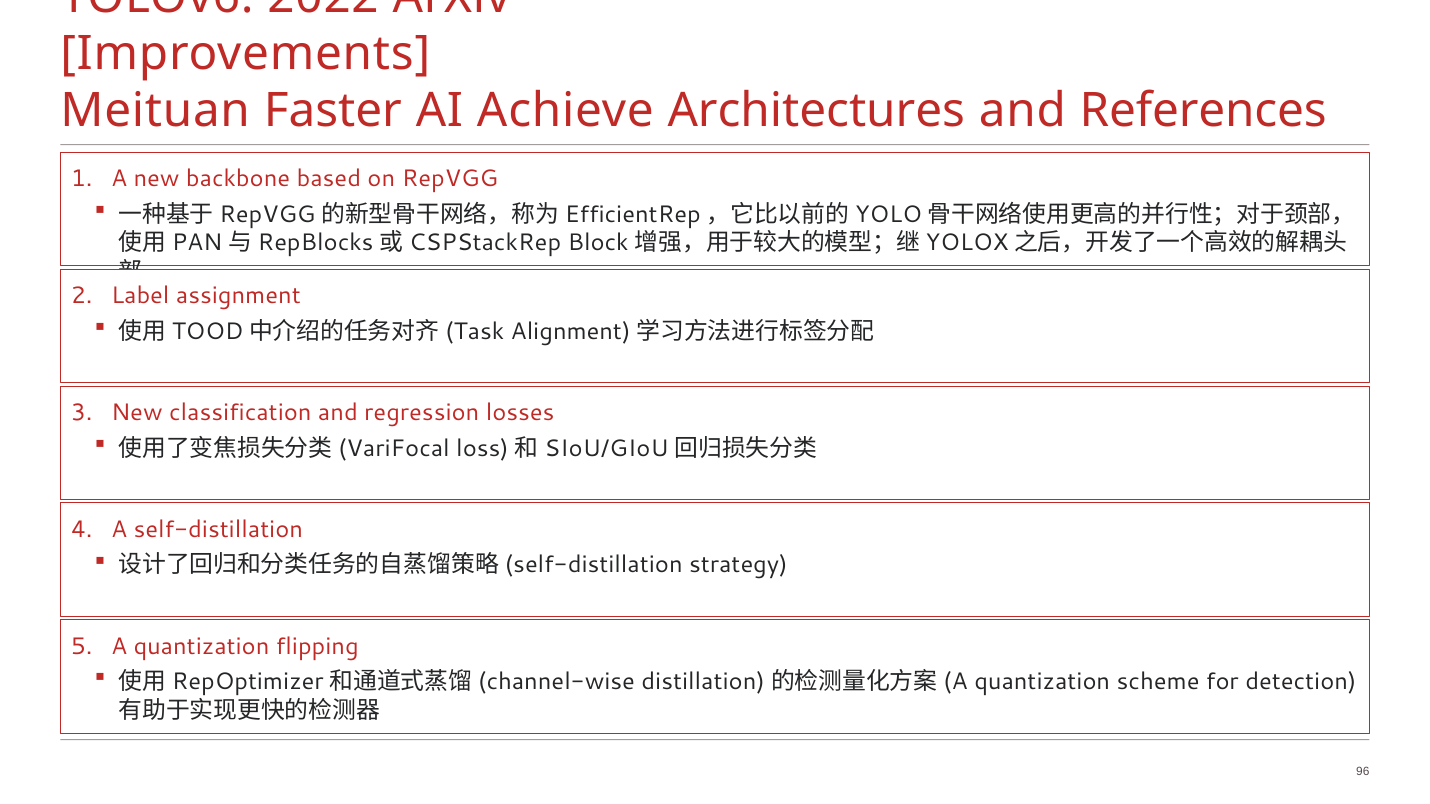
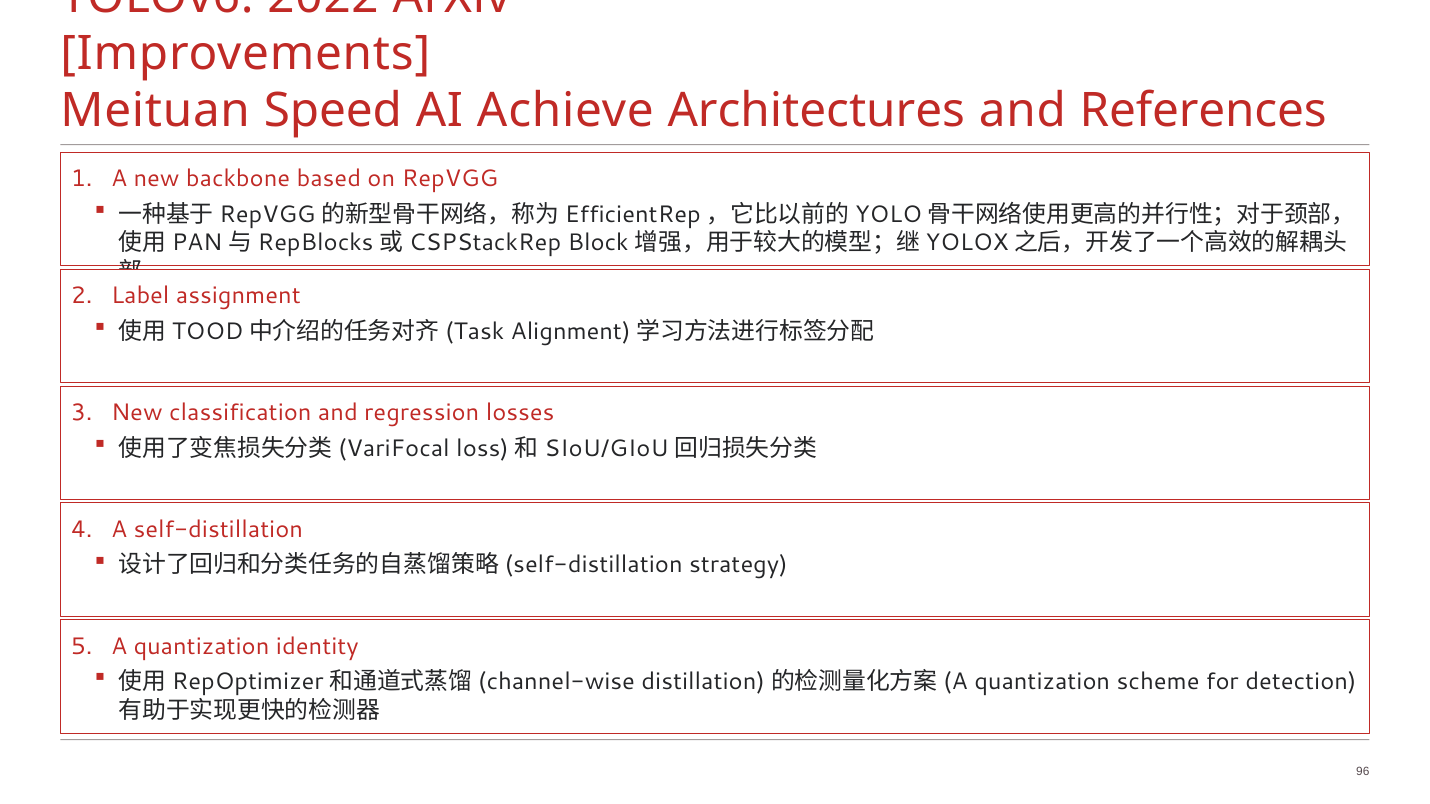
Faster: Faster -> Speed (333, 111)
flipping: flipping -> identity (317, 647)
